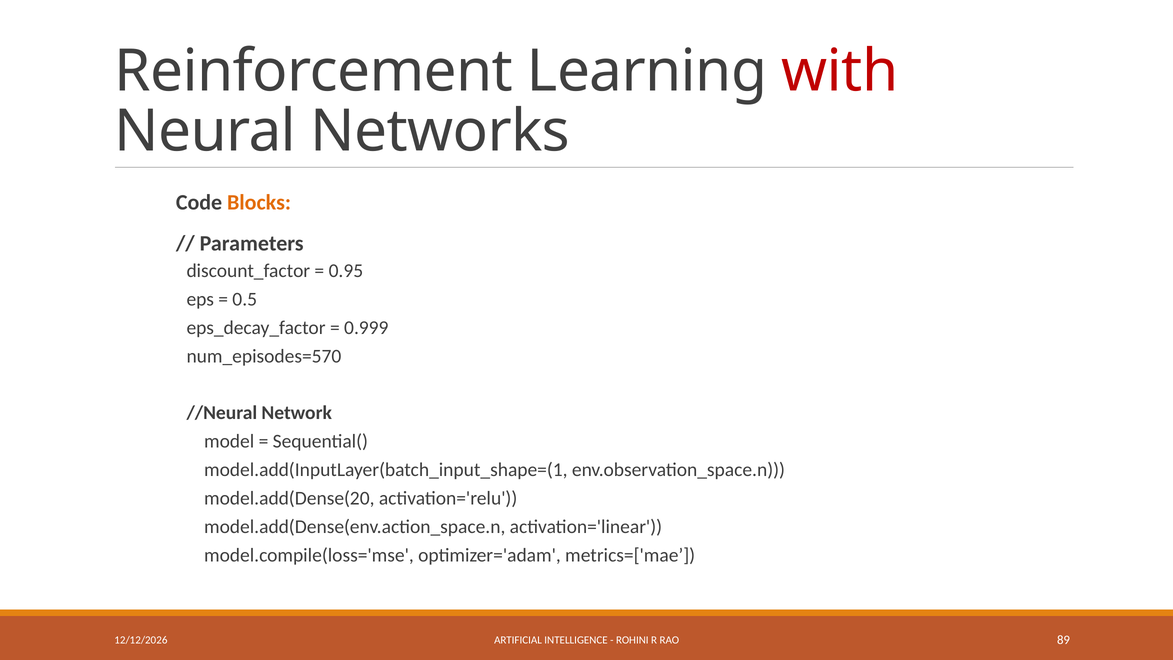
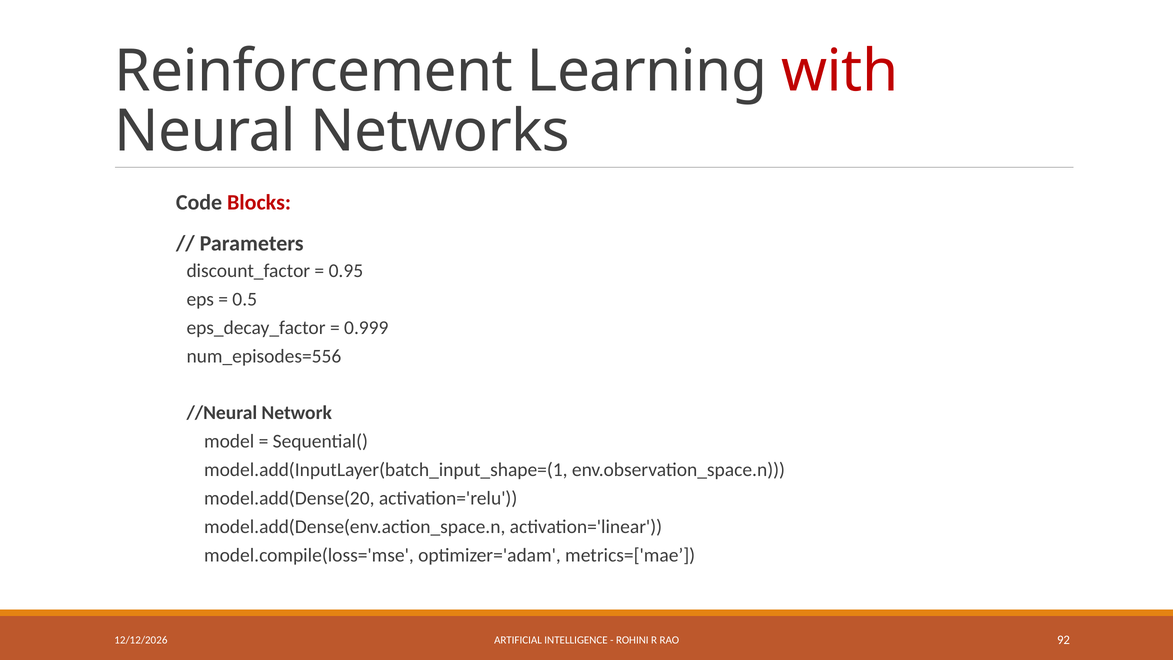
Blocks colour: orange -> red (259, 203)
num_episodes=570: num_episodes=570 -> num_episodes=556 (264, 356)
89: 89 -> 92 (1064, 640)
